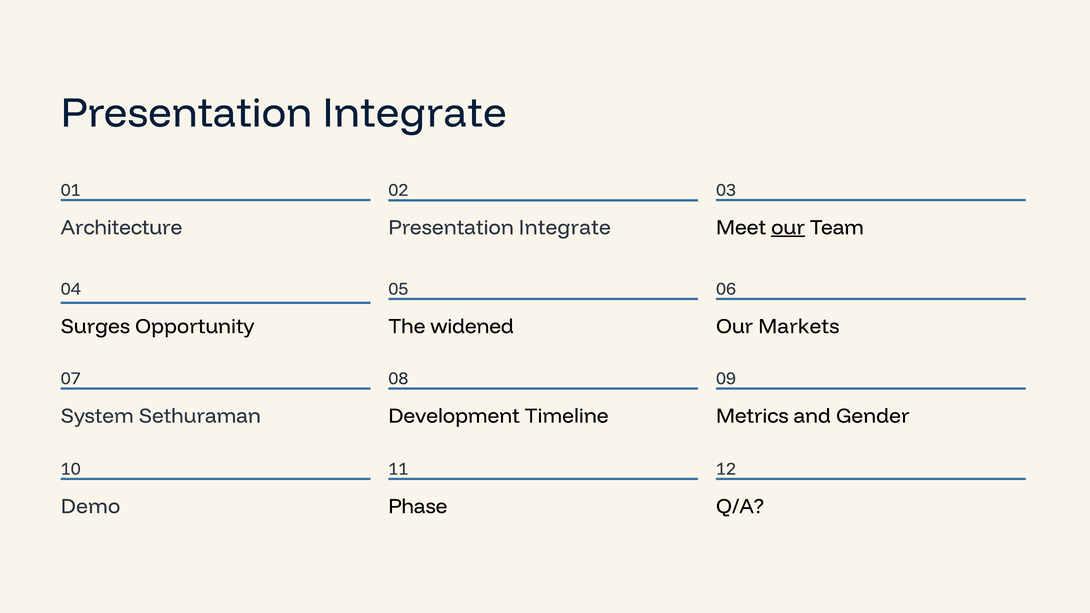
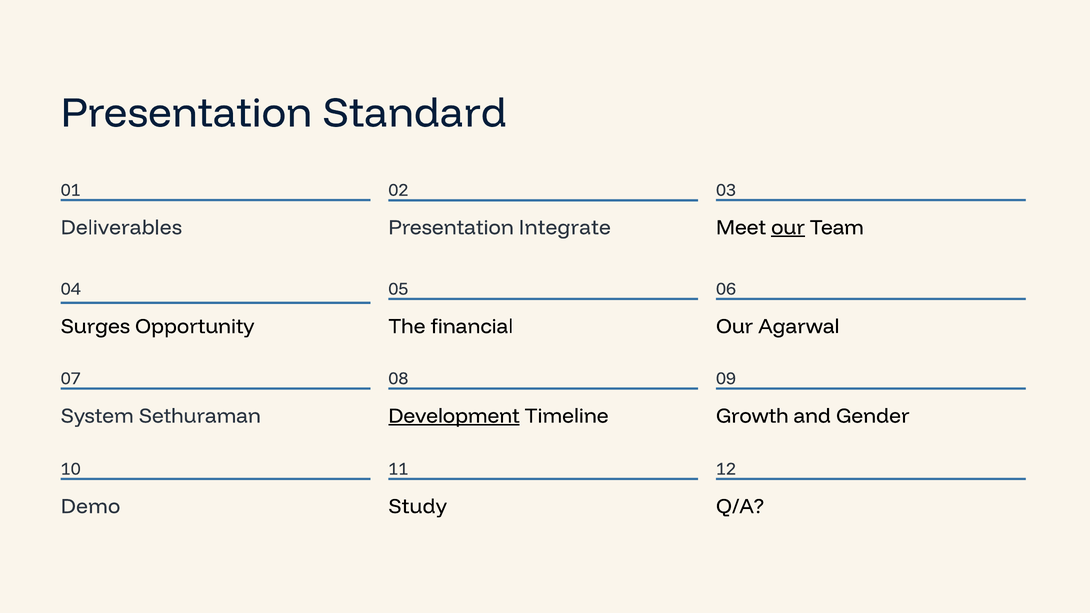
Integrate: Integrate -> Standard (415, 113)
Architecture: Architecture -> Deliverables (121, 227)
widened: widened -> financial (472, 326)
Markets: Markets -> Agarwal (799, 326)
Development underline: none -> present (454, 416)
Metrics: Metrics -> Growth (752, 416)
Phase: Phase -> Study (418, 506)
